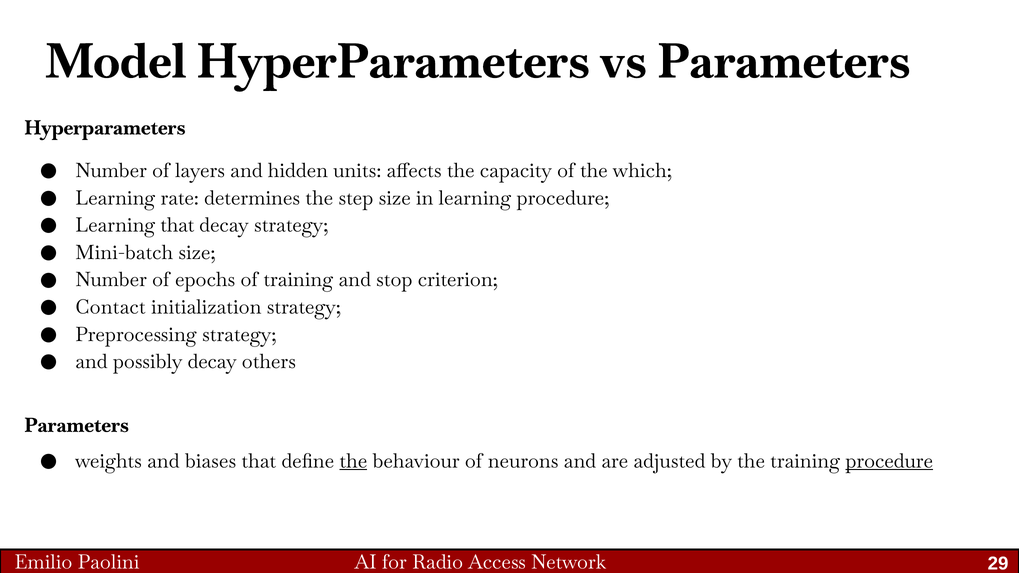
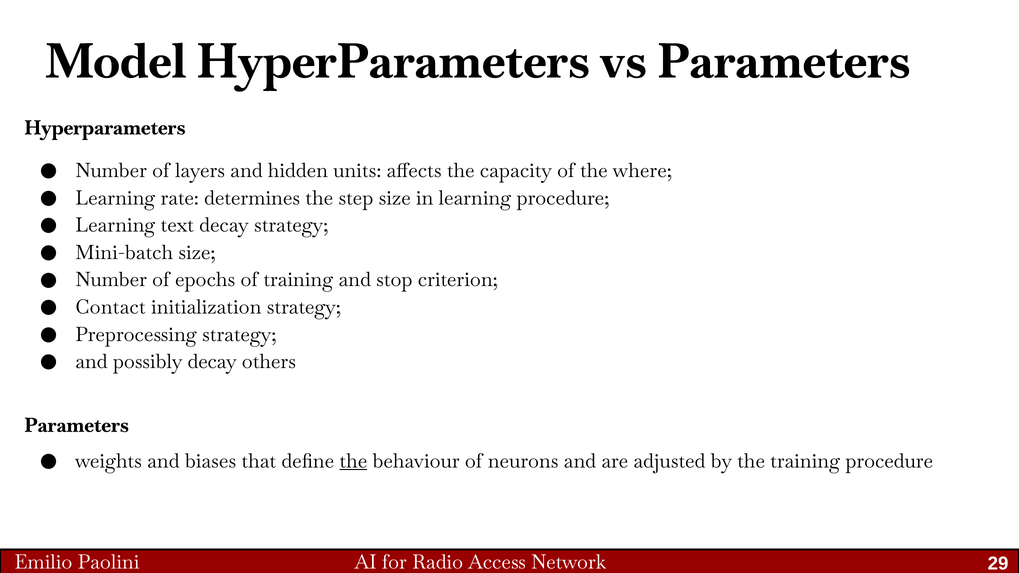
which: which -> where (643, 171)
Learning that: that -> text (177, 225)
procedure underline: present -> none (889, 461)
